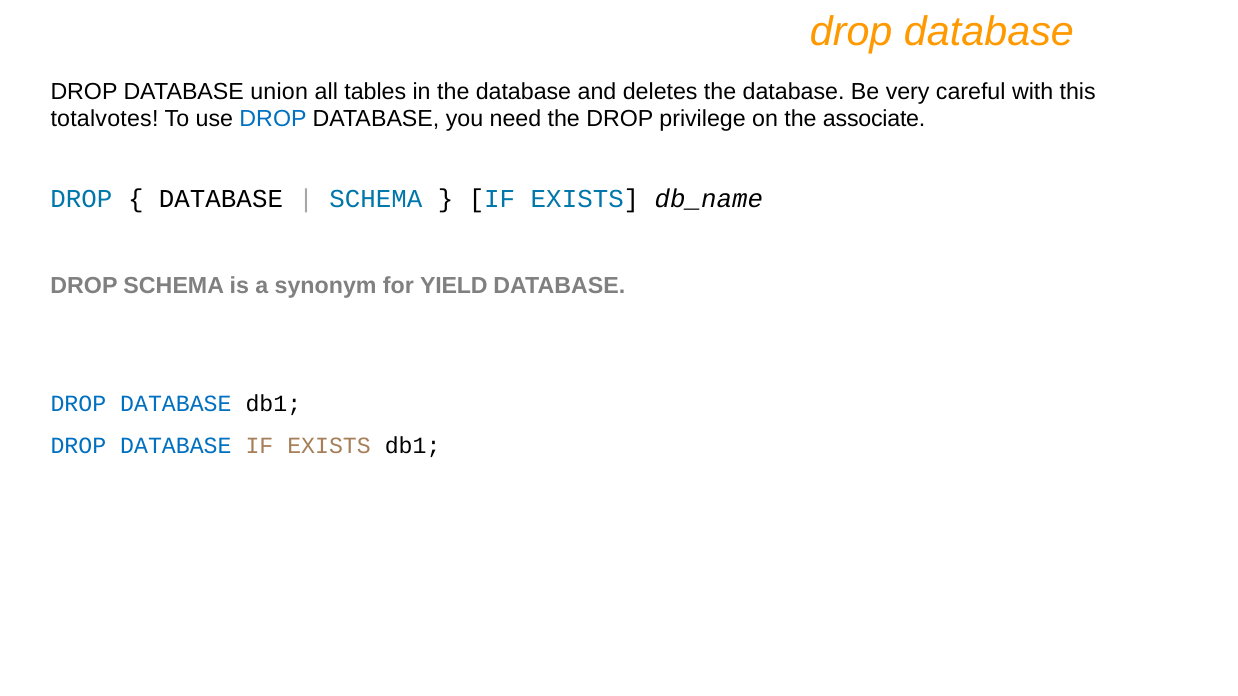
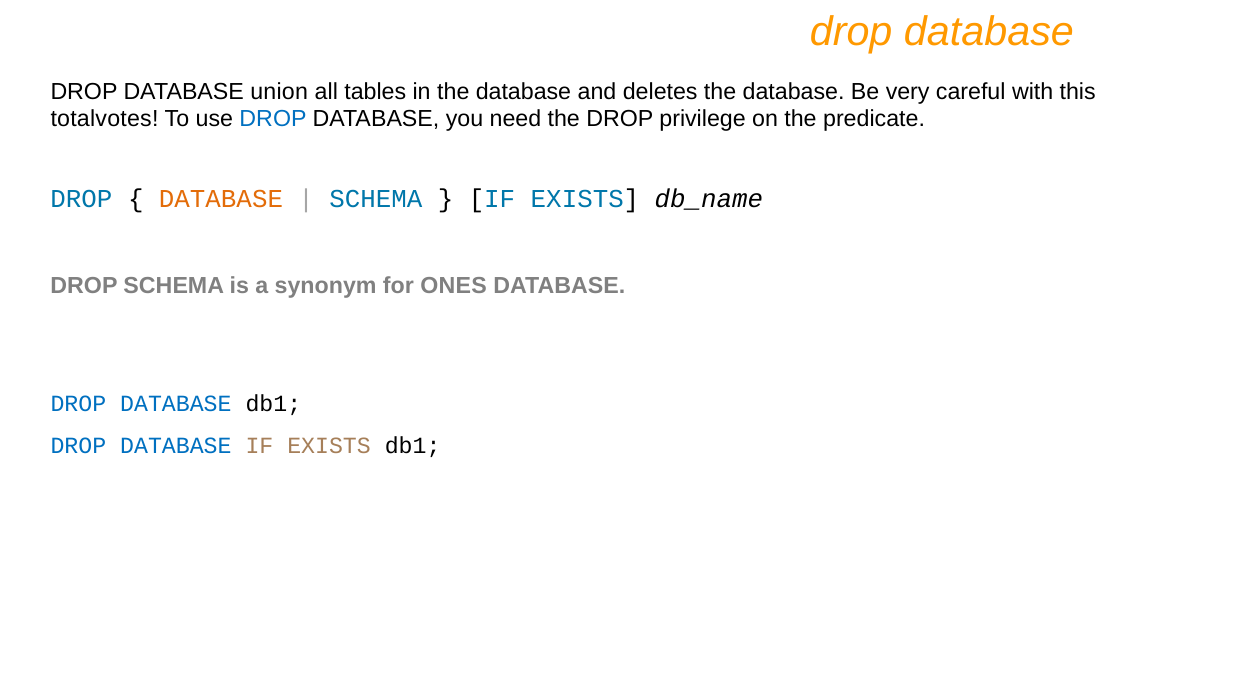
associate: associate -> predicate (874, 119)
DATABASE colour: black -> orange (221, 199)
YIELD: YIELD -> ONES (454, 286)
